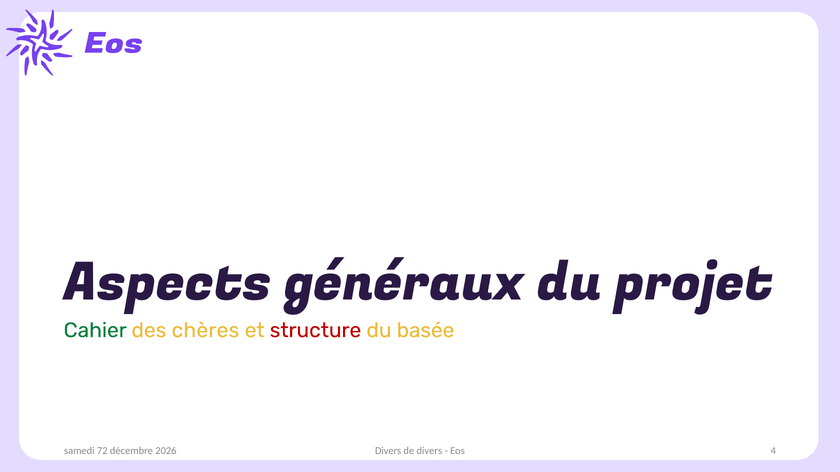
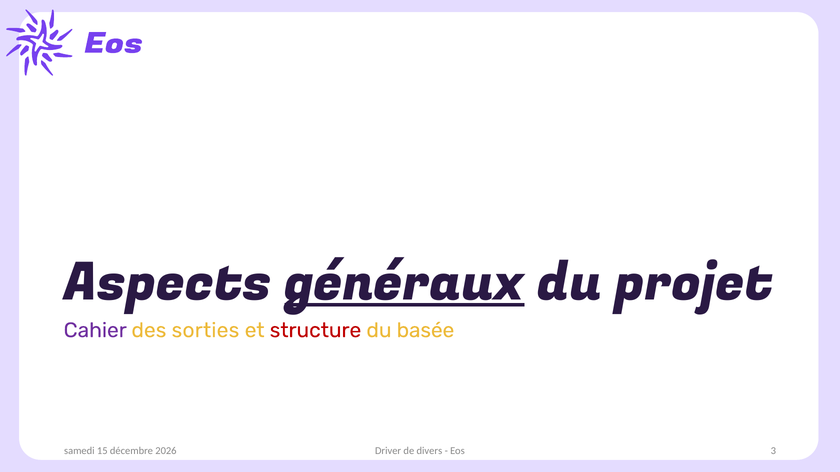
généraux underline: none -> present (404, 282)
Cahier colour: green -> purple (95, 331)
chères: chères -> sorties (205, 331)
72: 72 -> 15 (102, 451)
Divers: Divers -> Driver (388, 451)
4: 4 -> 3 (773, 451)
